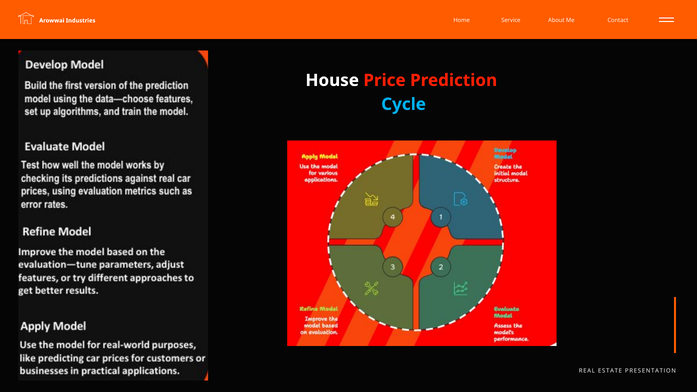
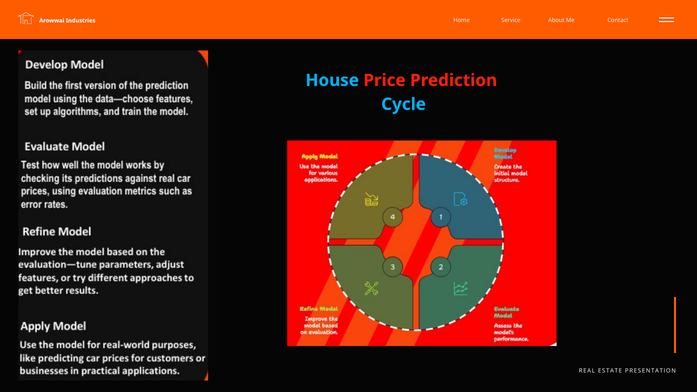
House colour: white -> light blue (332, 80)
